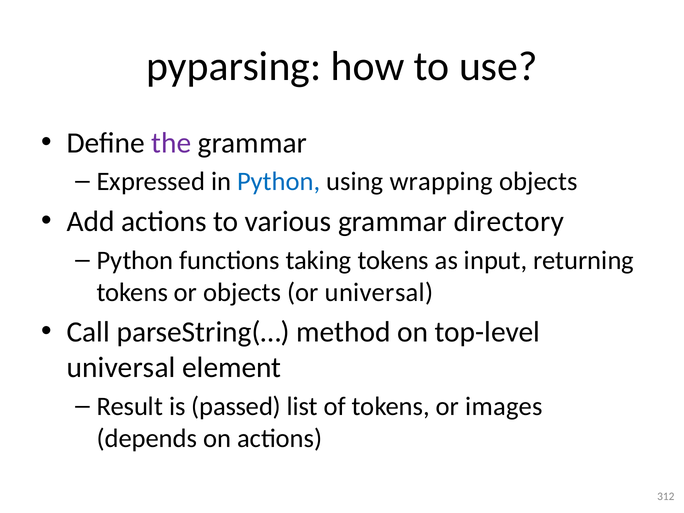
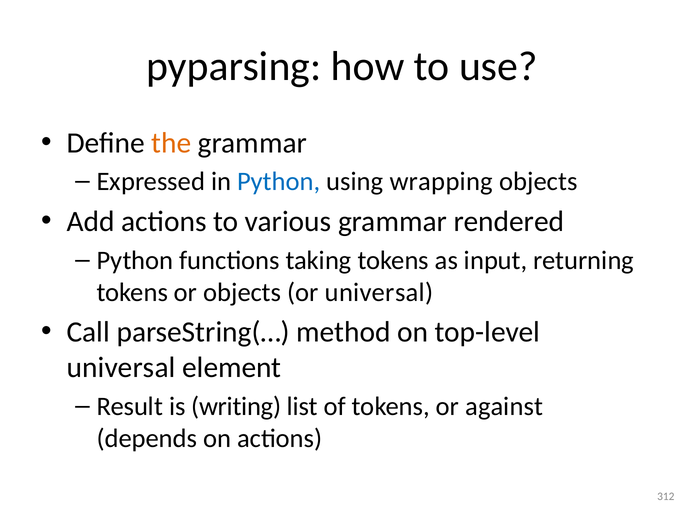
the colour: purple -> orange (171, 143)
directory: directory -> rendered (509, 222)
passed: passed -> writing (236, 406)
images: images -> against (504, 406)
